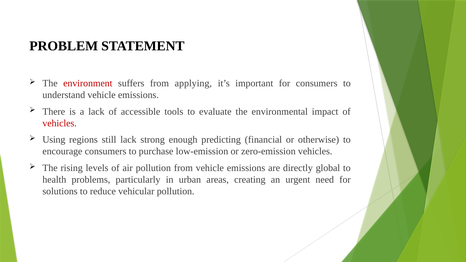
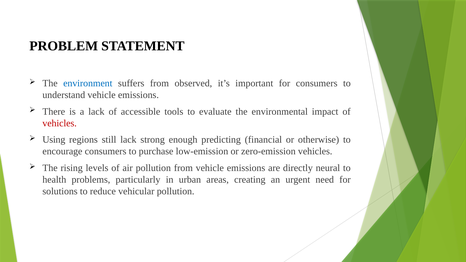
environment colour: red -> blue (88, 83)
applying: applying -> observed (193, 83)
global: global -> neural (328, 168)
